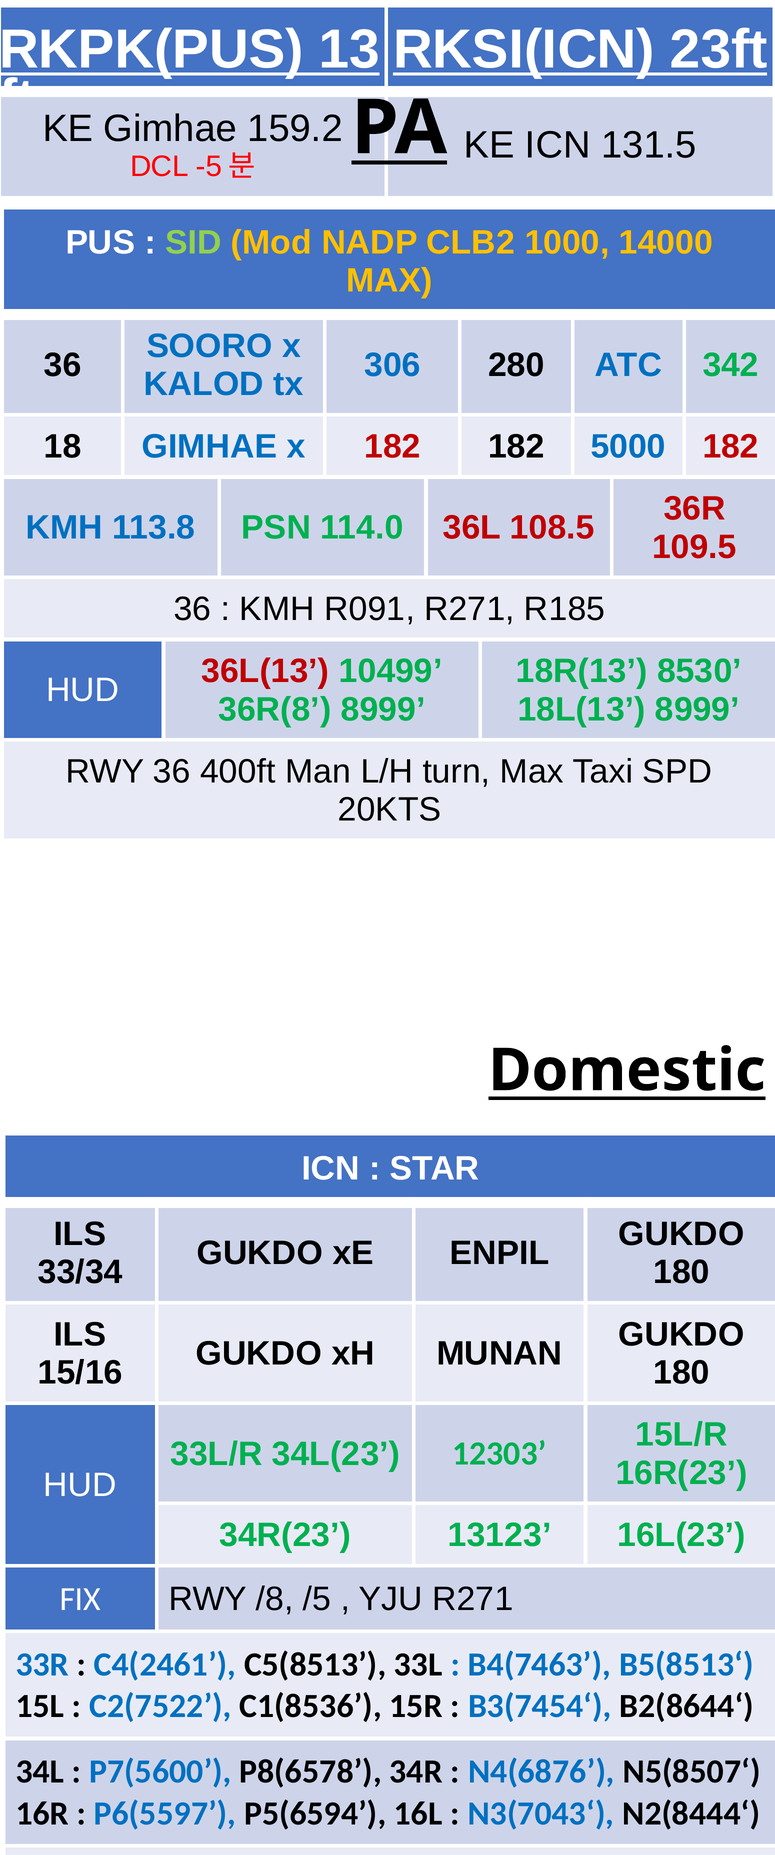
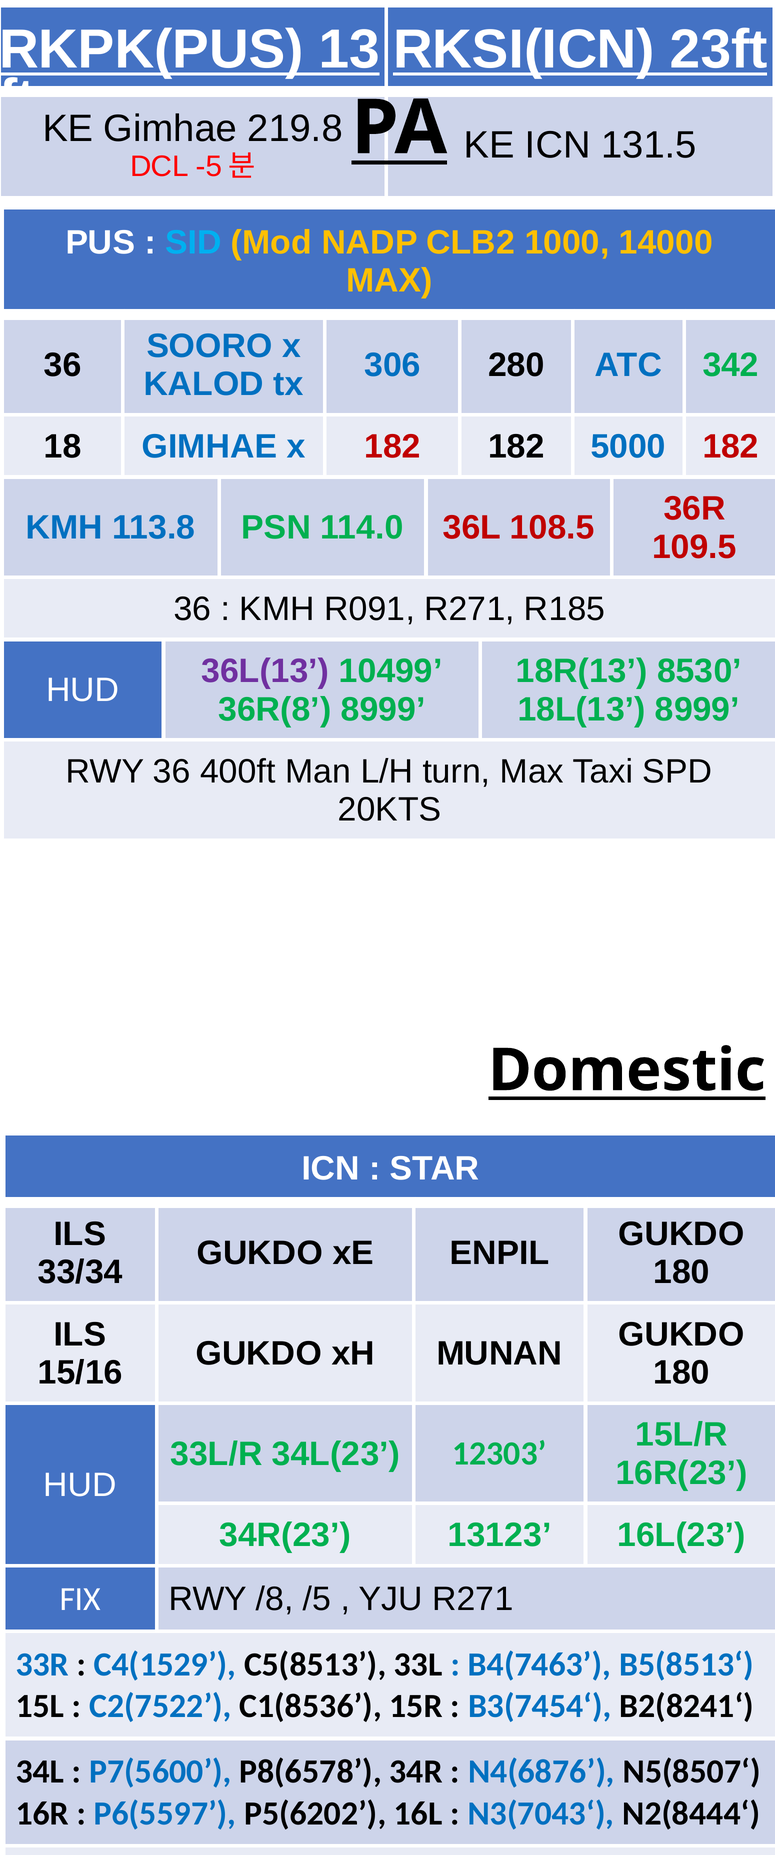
159.2: 159.2 -> 219.8 (295, 129)
SID colour: light green -> light blue (194, 243)
36L(13 colour: red -> purple (265, 671)
C4(2461: C4(2461 -> C4(1529 (165, 1664)
B2(8644‘: B2(8644‘ -> B2(8241‘ (687, 1705)
P5(6594: P5(6594 -> P5(6202 (315, 1813)
